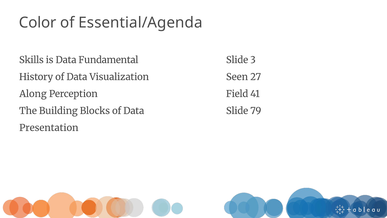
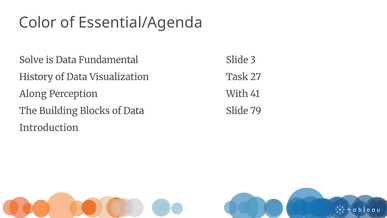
Skills: Skills -> Solve (31, 60)
Seen: Seen -> Task (237, 77)
Field: Field -> With (237, 94)
Presentation: Presentation -> Introduction (49, 128)
